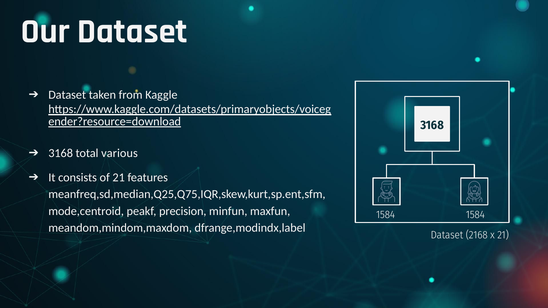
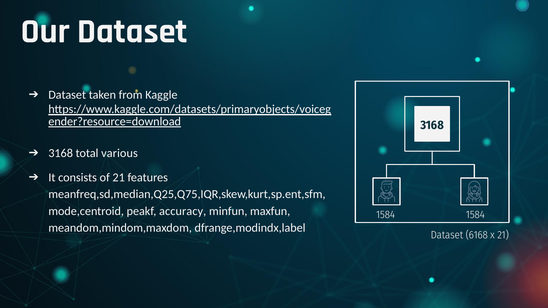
precision: precision -> accuracy (183, 211)
2168: 2168 -> 6168 (477, 235)
